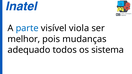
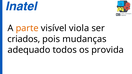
parte colour: blue -> orange (27, 28)
melhor: melhor -> criados (24, 39)
sistema: sistema -> provida (108, 50)
